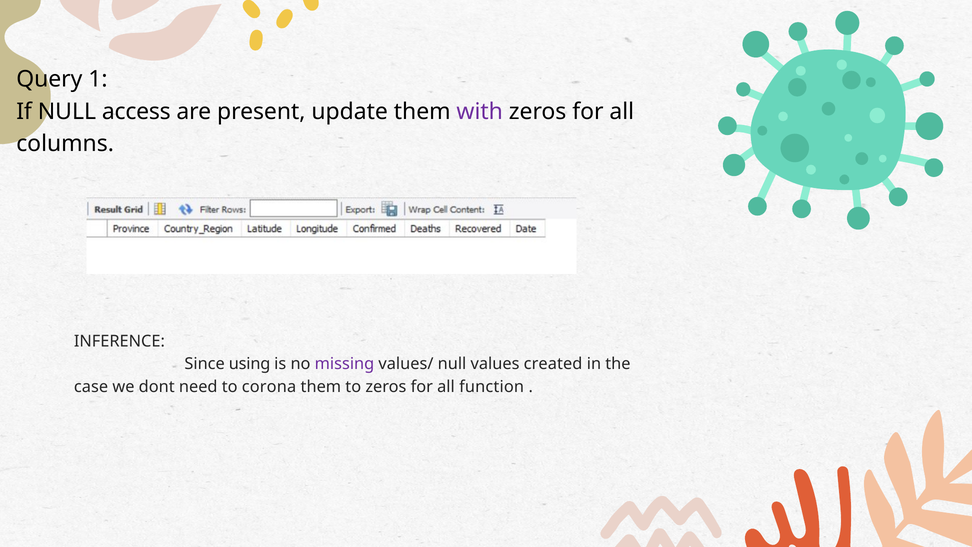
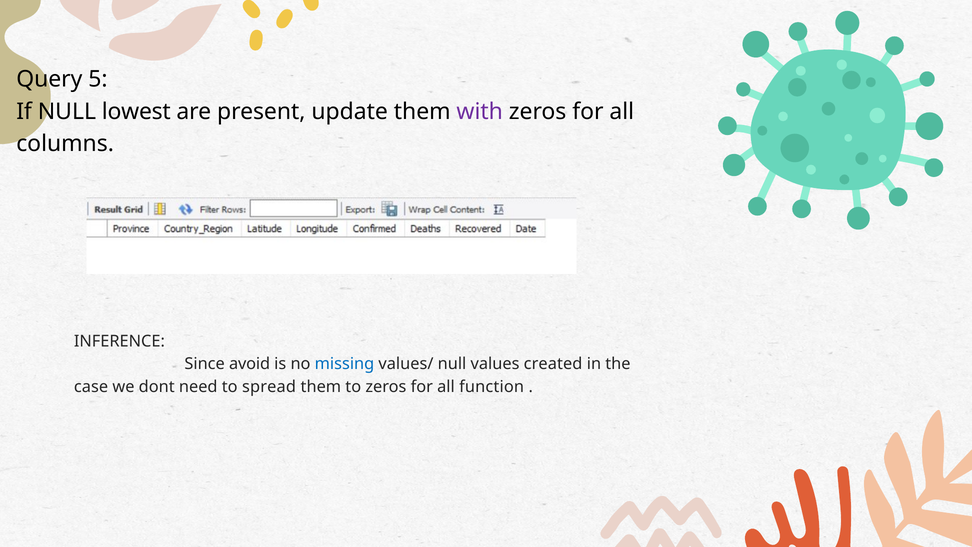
1: 1 -> 5 (98, 79)
access: access -> lowest (136, 111)
using: using -> avoid (250, 364)
missing colour: purple -> blue (344, 364)
corona: corona -> spread (269, 387)
